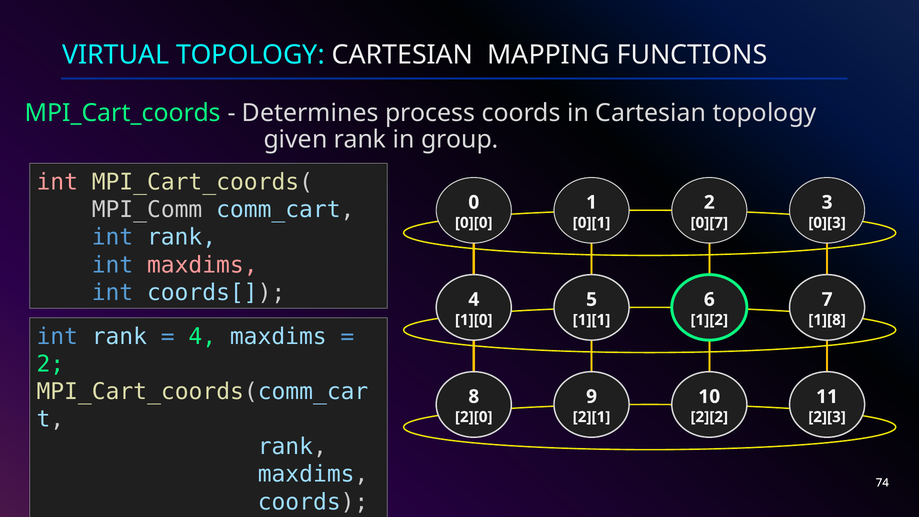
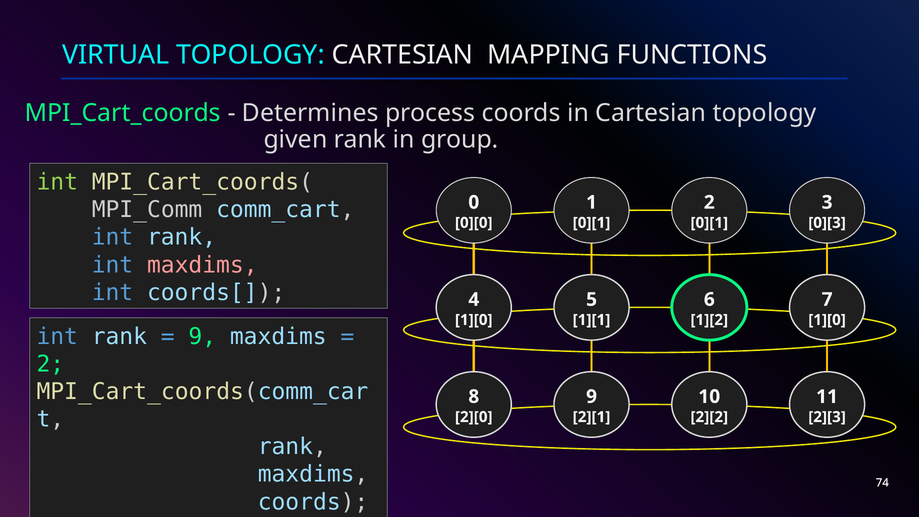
int colour: pink -> light green (57, 182)
0][7: 0][7 -> 0][1 (709, 223)
1][8: 1][8 -> 1][0 (827, 320)
4: 4 -> 9 (202, 336)
